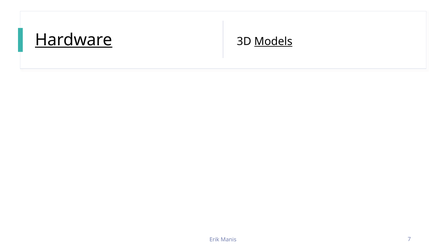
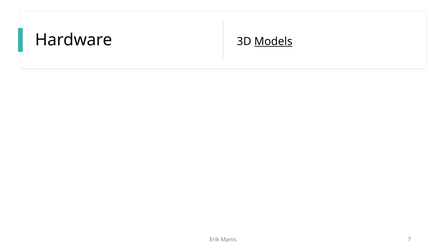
Hardware underline: present -> none (74, 40)
